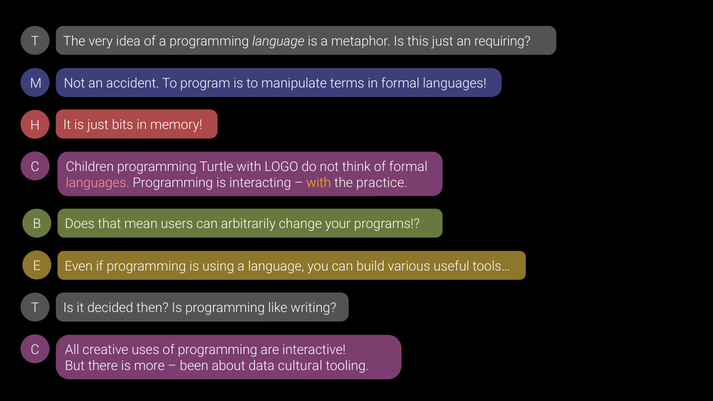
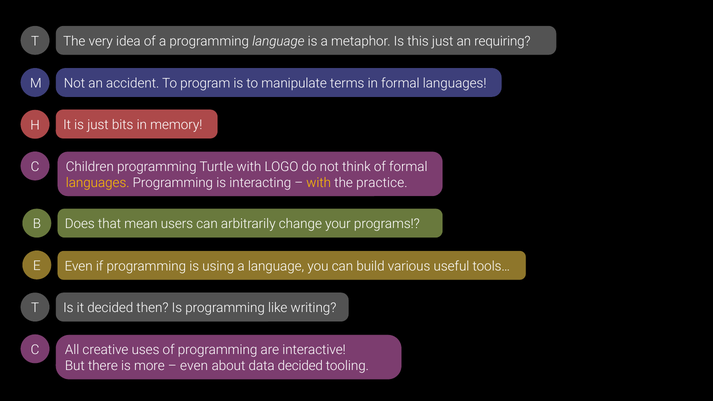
languages colour: pink -> yellow (98, 183)
been: been -> even (194, 366)
data cultural: cultural -> decided (300, 366)
